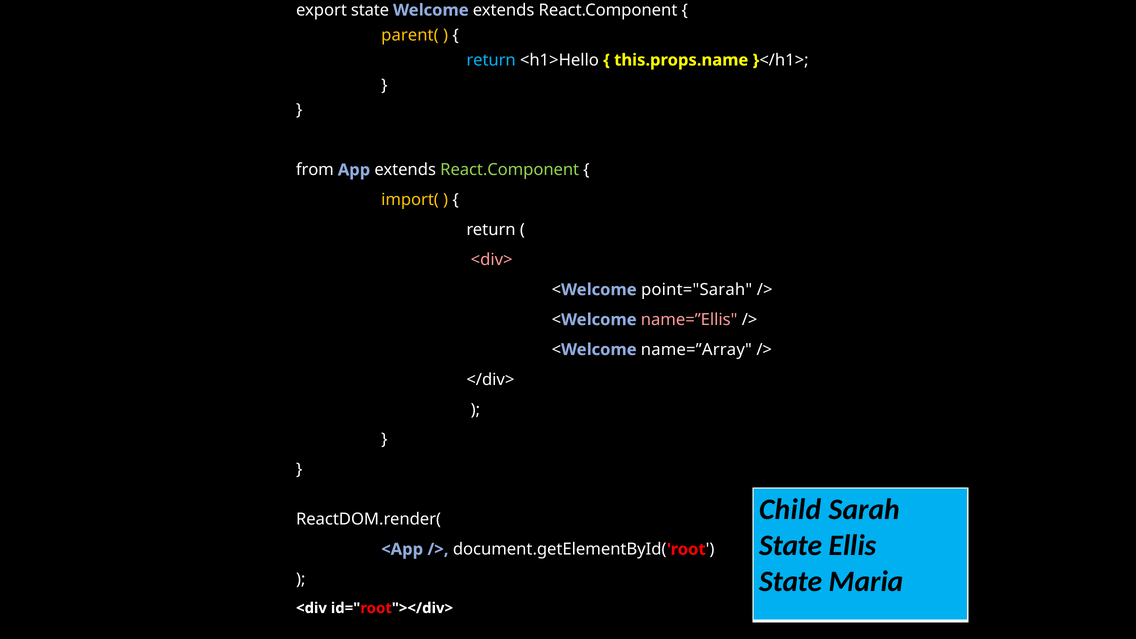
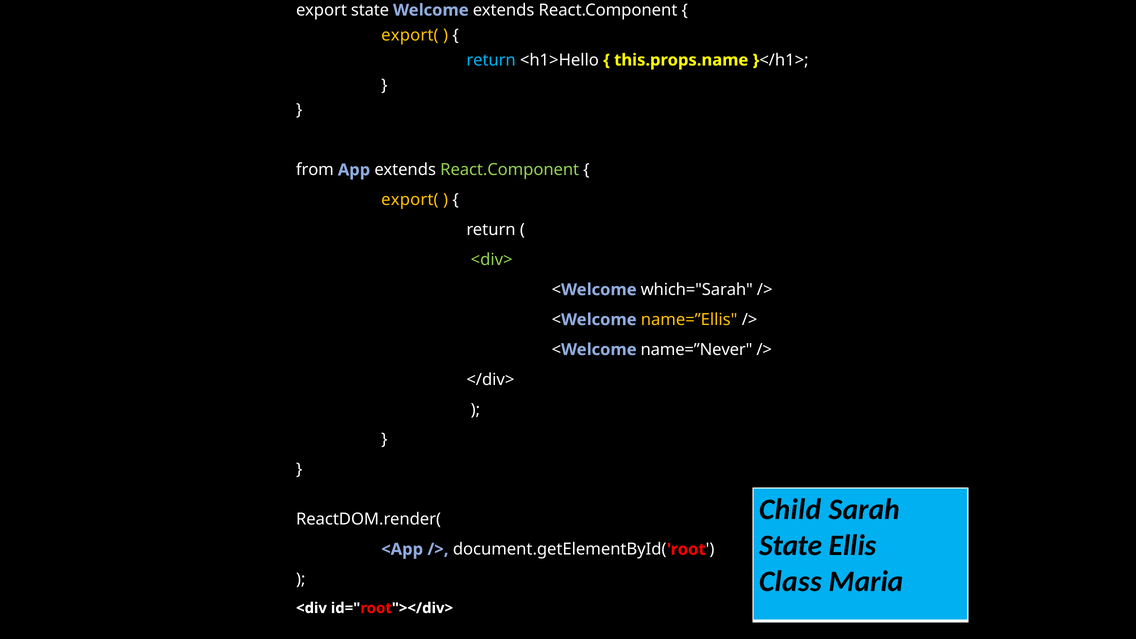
parent(: parent( -> export( (410, 35)
import(: import( -> export( (410, 200)
<div> colour: pink -> light green (492, 260)
point="Sarah: point="Sarah -> which="Sarah (697, 290)
name=”Ellis colour: pink -> yellow (689, 320)
name=”Array: name=”Array -> name=”Never (696, 350)
State: State -> Class (790, 582)
